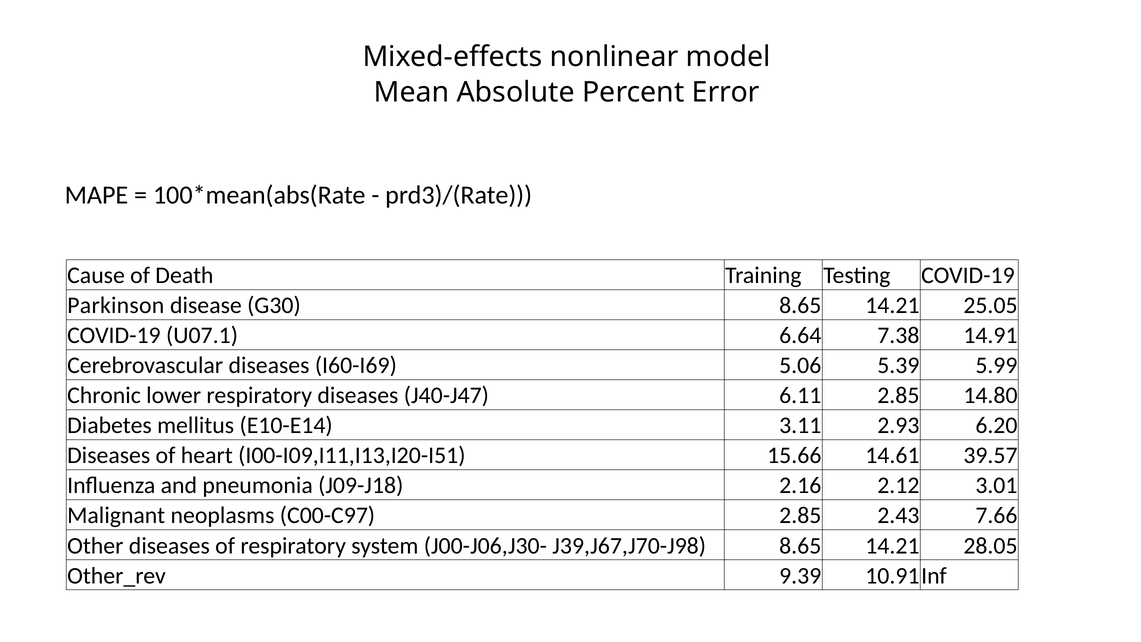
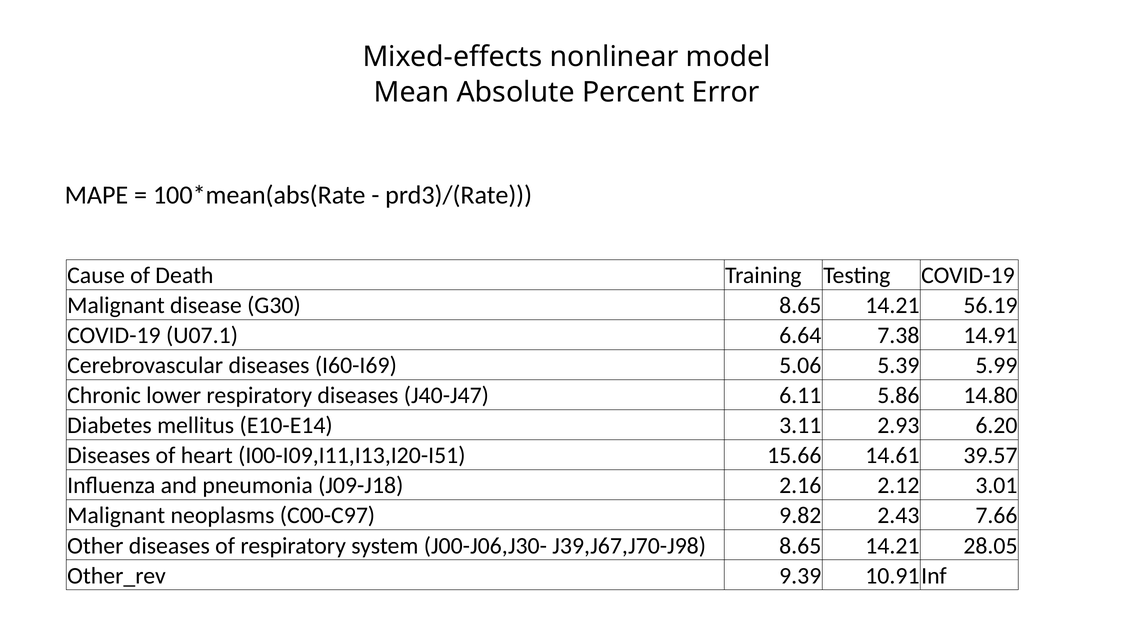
Parkinson: Parkinson -> Malignant (116, 305)
25.05: 25.05 -> 56.19 (990, 305)
6.11 2.85: 2.85 -> 5.86 (898, 395)
C00-C97 2.85: 2.85 -> 9.82 (800, 515)
